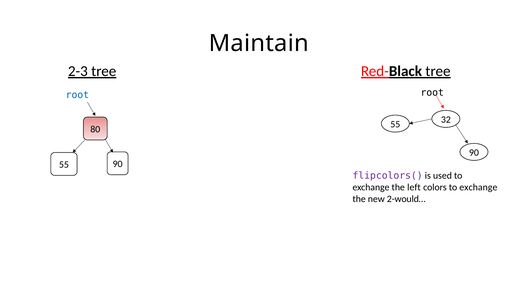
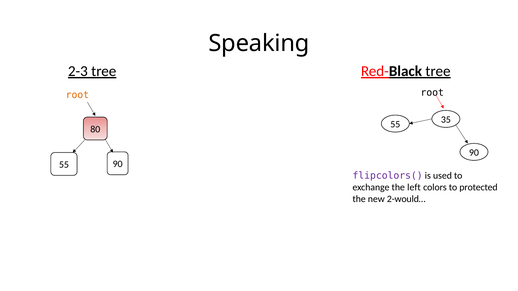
Maintain: Maintain -> Speaking (259, 44)
root colour: blue -> orange (77, 95)
32: 32 -> 35 (446, 120)
colors to exchange: exchange -> protected (478, 188)
